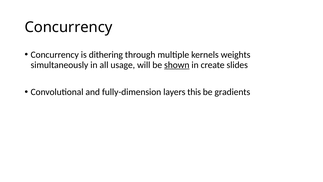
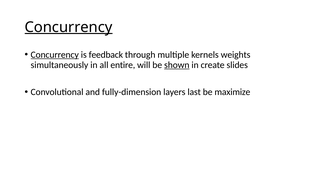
Concurrency underline: none -> present (69, 27)
Concurrency underline: none -> present (55, 55)
dithering: dithering -> feedback (106, 55)
usage: usage -> entire (123, 65)
this: this -> last (194, 92)
gradients: gradients -> maximize (232, 92)
